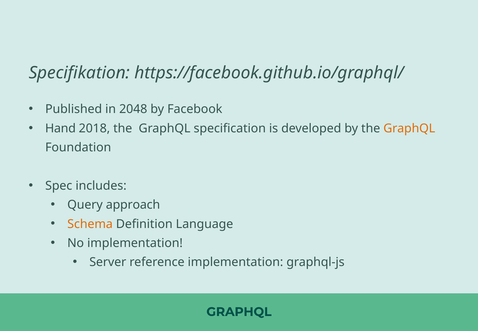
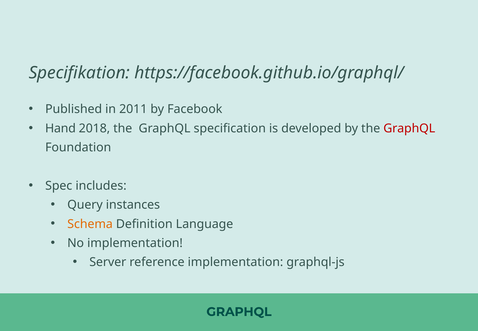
2048: 2048 -> 2011 (133, 109)
GraphQL colour: orange -> red (409, 128)
approach: approach -> instances (133, 205)
